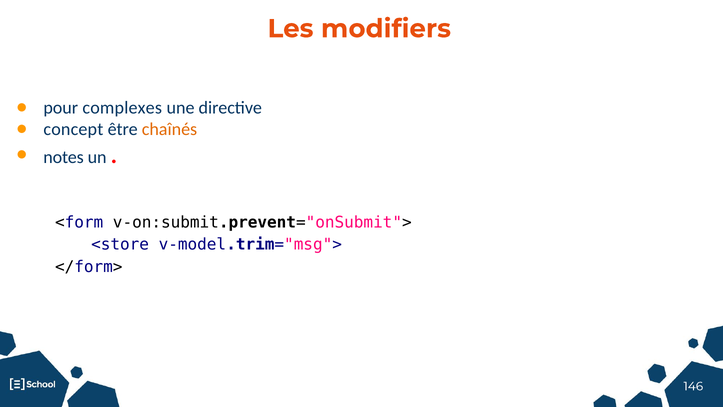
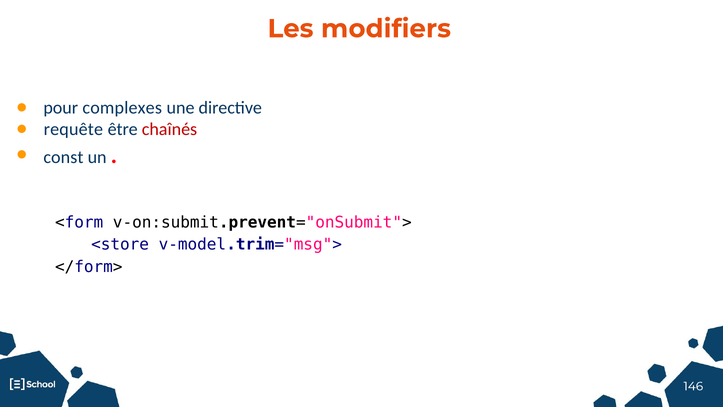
concept: concept -> requête (73, 129)
chaînés colour: orange -> red (169, 129)
notes: notes -> const (63, 157)
